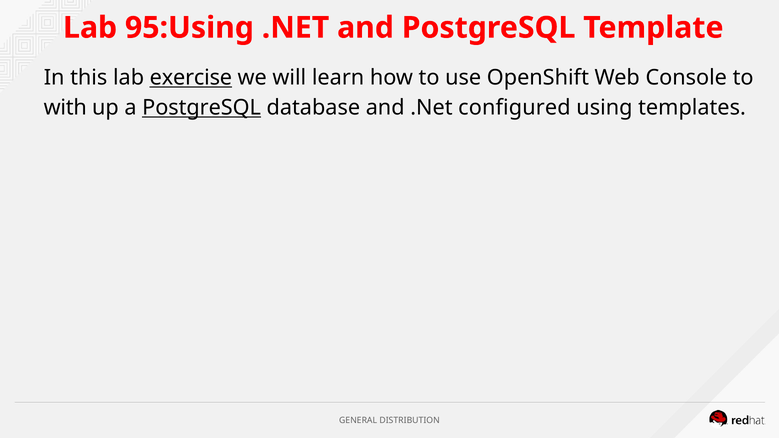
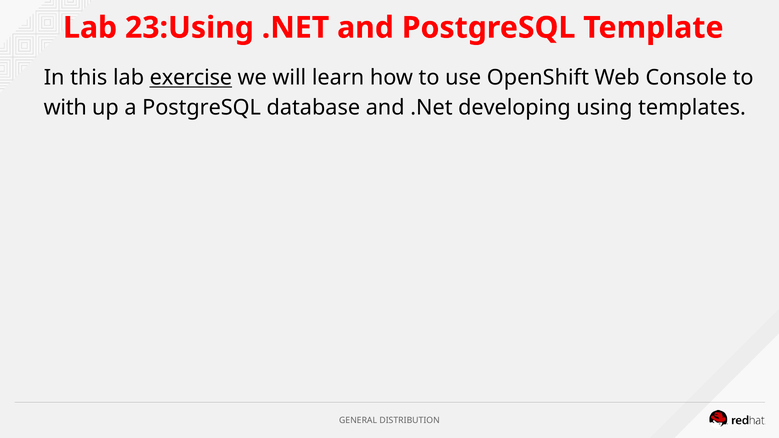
95:Using: 95:Using -> 23:Using (189, 28)
PostgreSQL underline: present -> none (202, 108)
configured: configured -> developing (515, 108)
